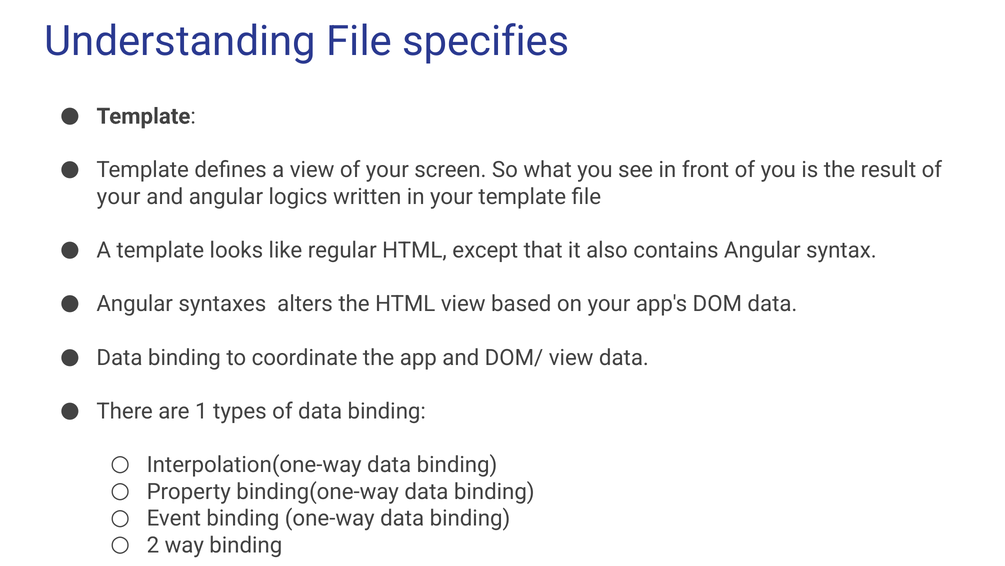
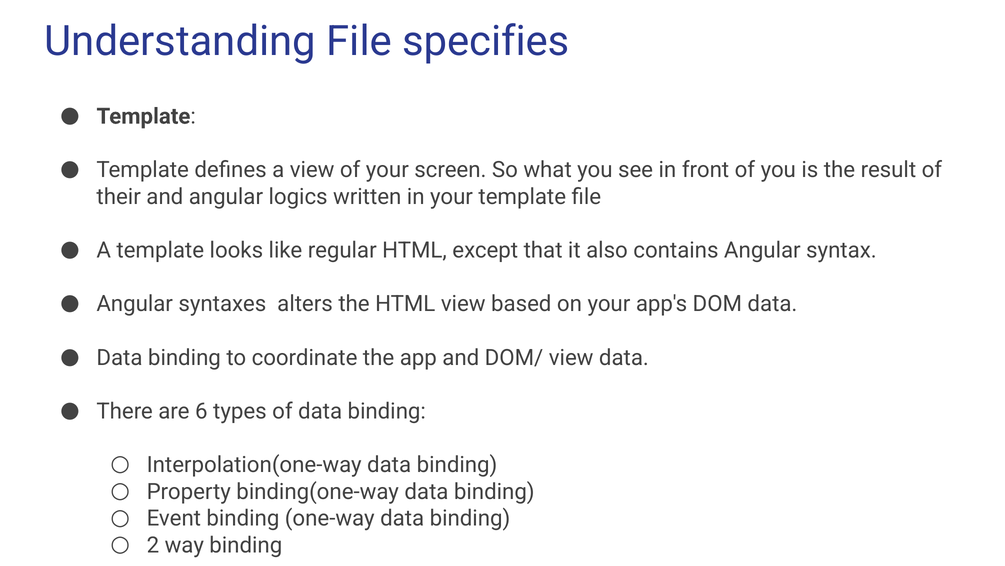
your: your -> their (119, 197)
1: 1 -> 6 (201, 411)
